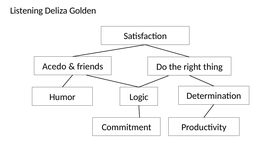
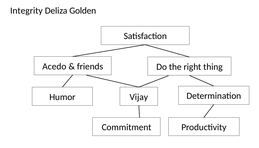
Listening: Listening -> Integrity (26, 11)
Logic: Logic -> Vijay (139, 97)
